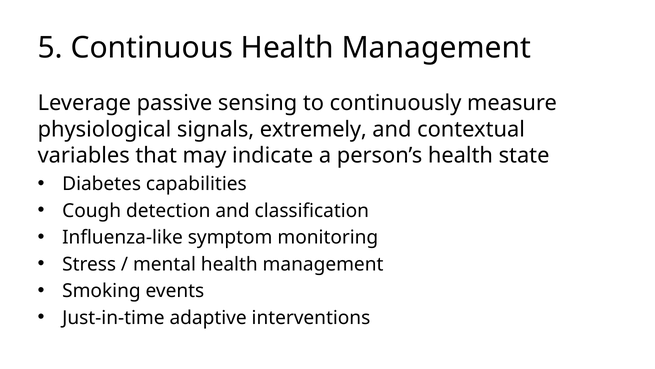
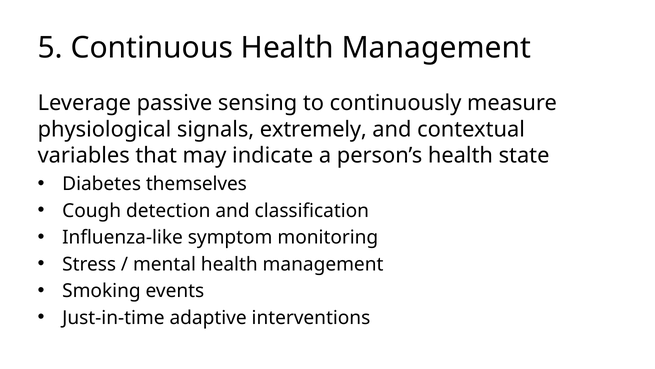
capabilities: capabilities -> themselves (196, 184)
